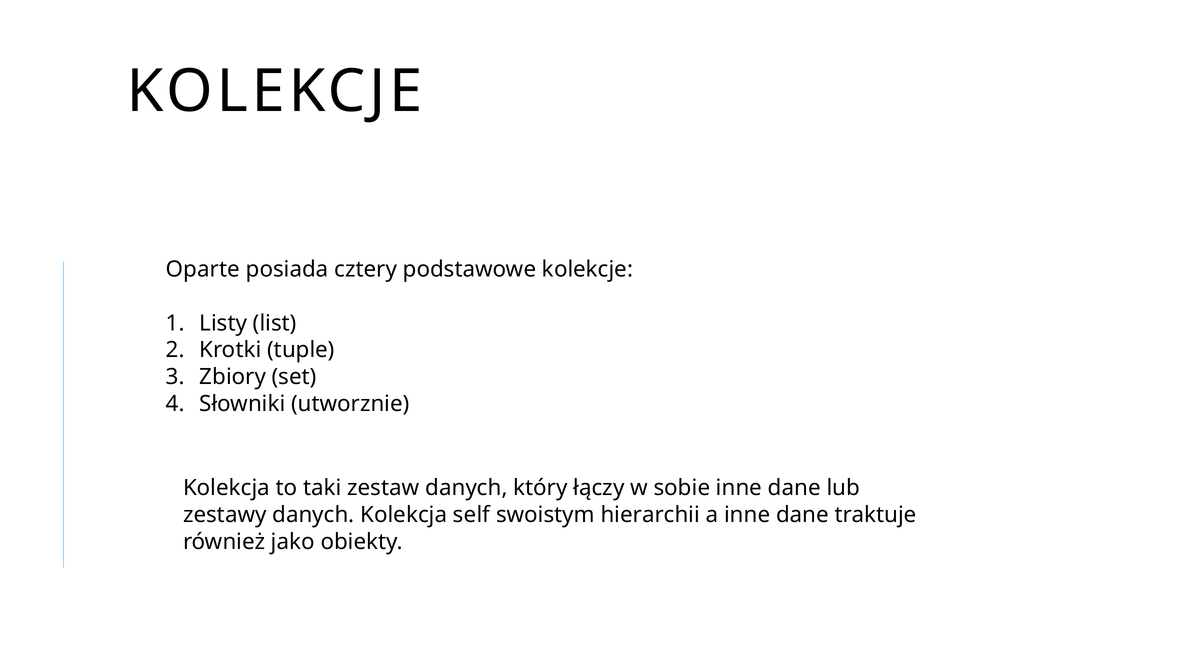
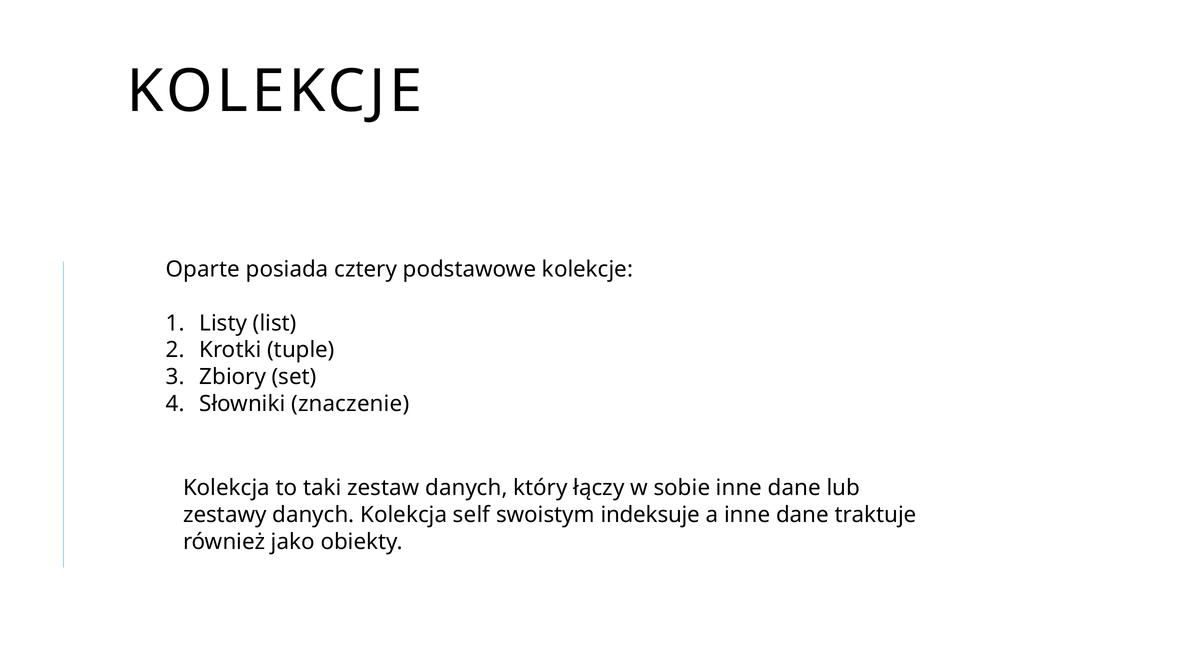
utworznie: utworznie -> znaczenie (350, 404)
hierarchii: hierarchii -> indeksuje (650, 515)
